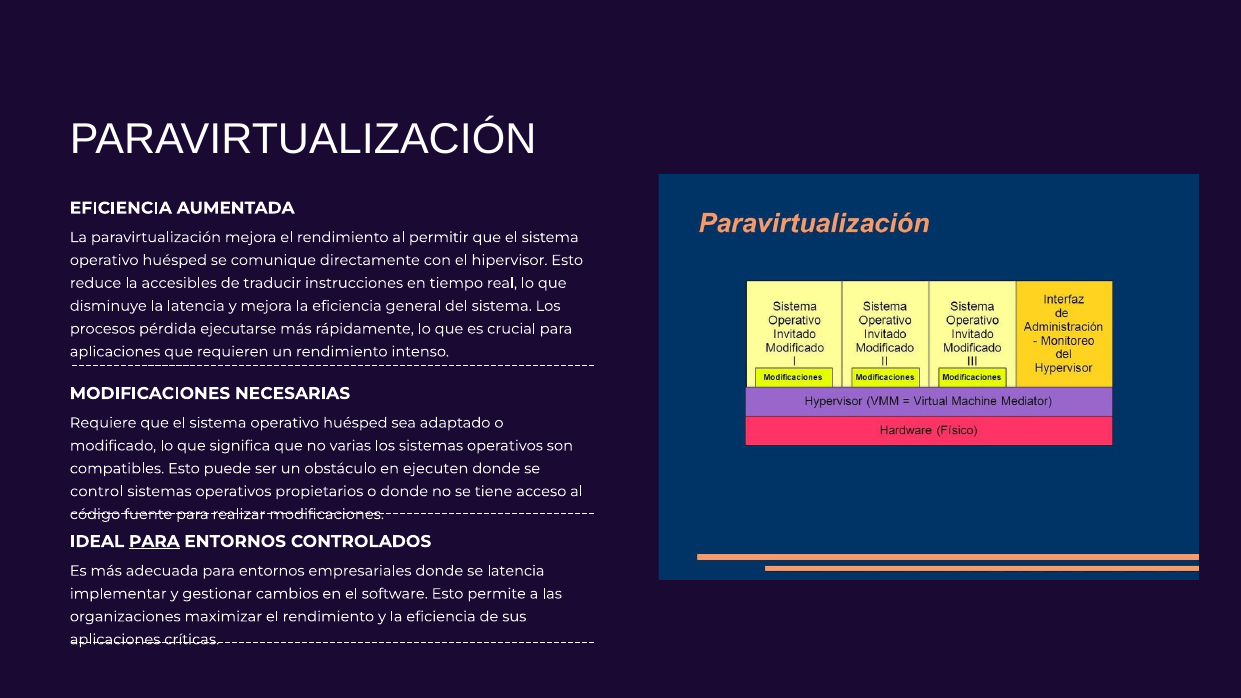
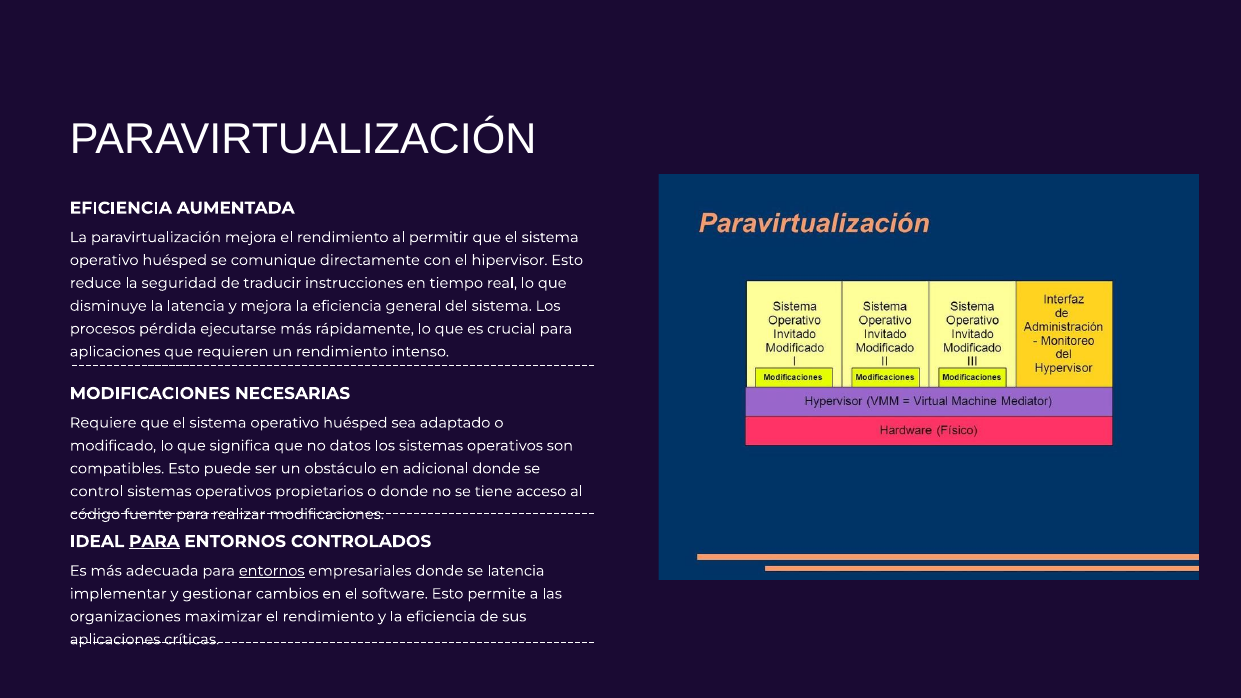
accesibles: accesibles -> seguridad (179, 283)
varias: varias -> datos (350, 446)
ejecuten: ejecuten -> adicional (436, 469)
entornos underline: none -> present (272, 571)
